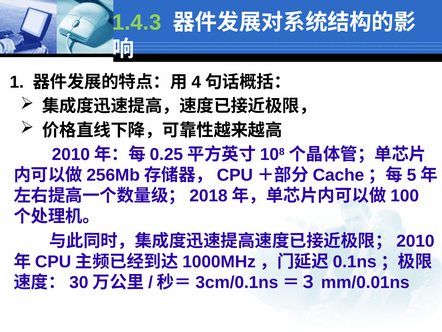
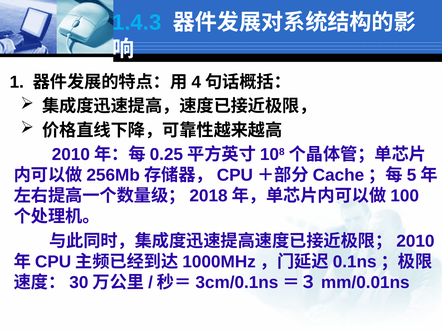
1.4.3 colour: light green -> light blue (137, 22)
